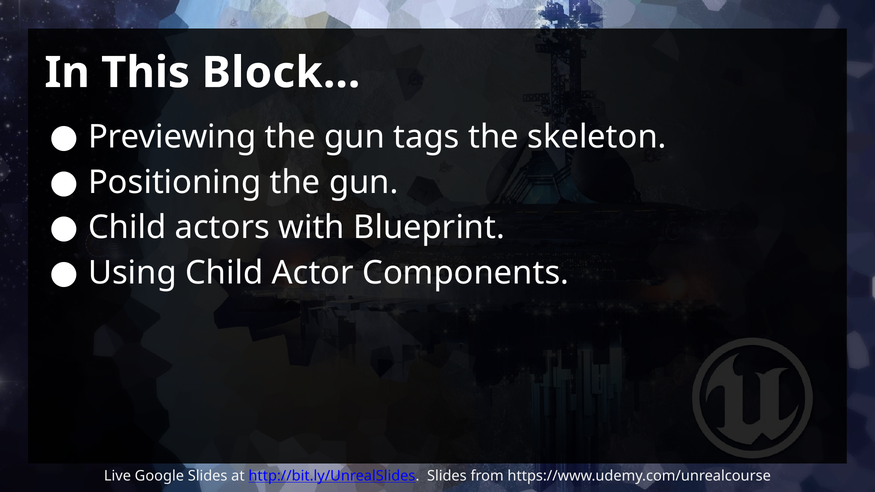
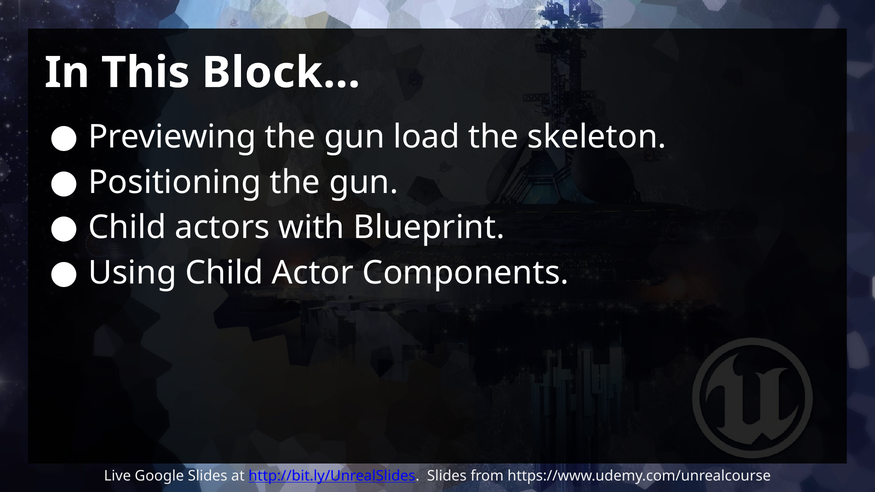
tags: tags -> load (427, 137)
